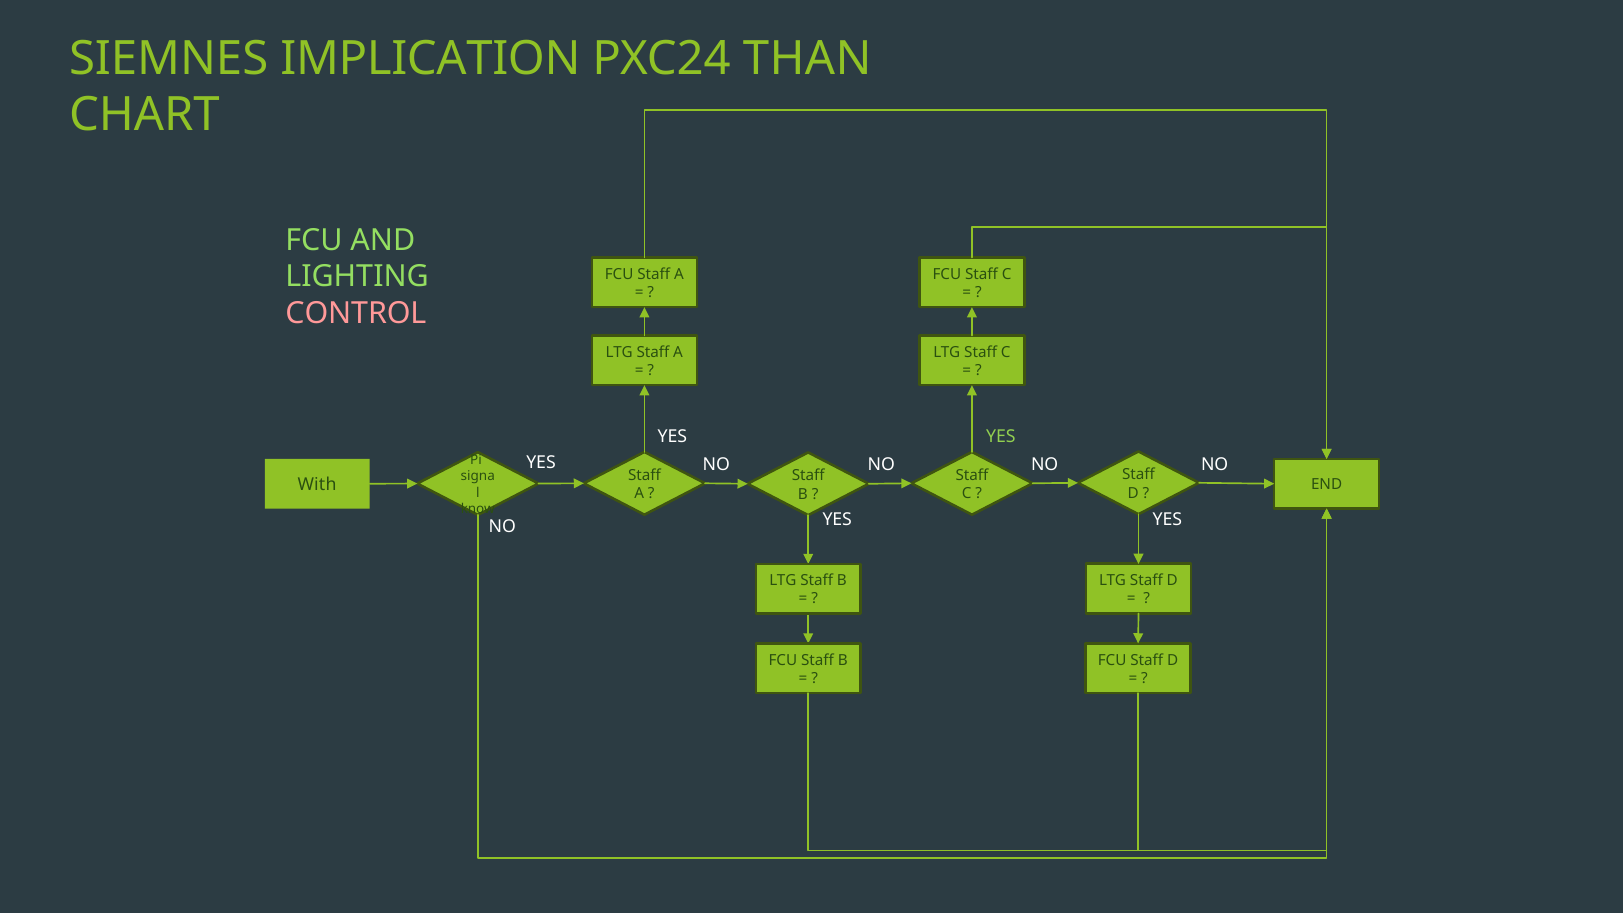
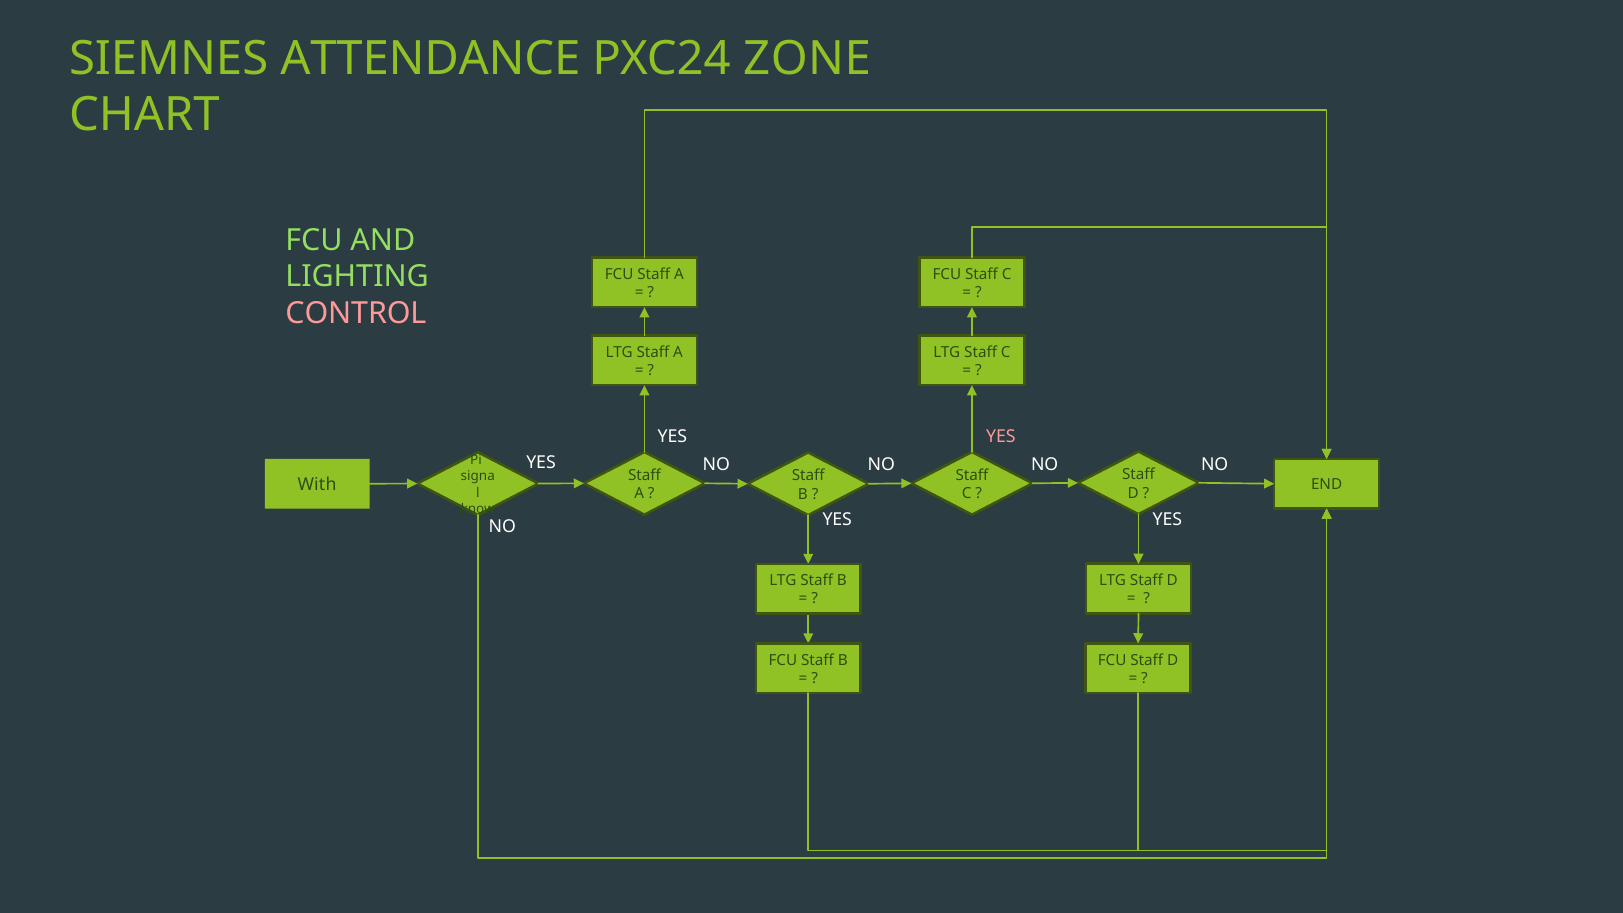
IMPLICATION: IMPLICATION -> ATTENDANCE (430, 58)
THAN: THAN -> ZONE (807, 58)
YES colour: light green -> pink (1001, 436)
